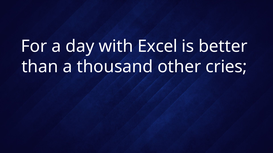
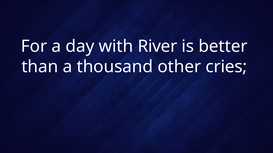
Excel: Excel -> River (157, 46)
